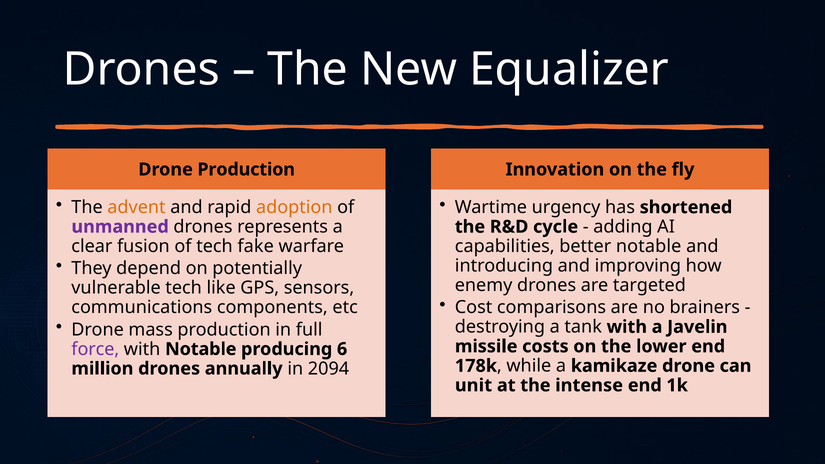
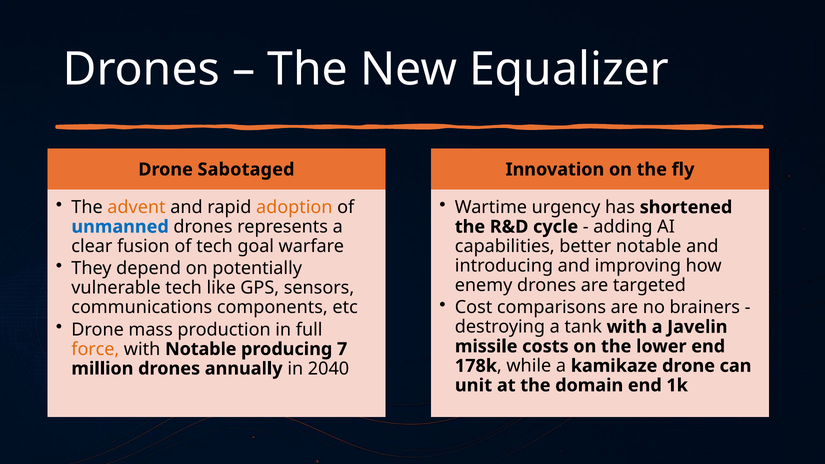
Drone Production: Production -> Sabotaged (246, 170)
unmanned colour: purple -> blue (120, 227)
fake: fake -> goal (256, 246)
force colour: purple -> orange (95, 349)
6: 6 -> 7 (342, 349)
2094: 2094 -> 2040 (329, 369)
intense: intense -> domain (589, 385)
